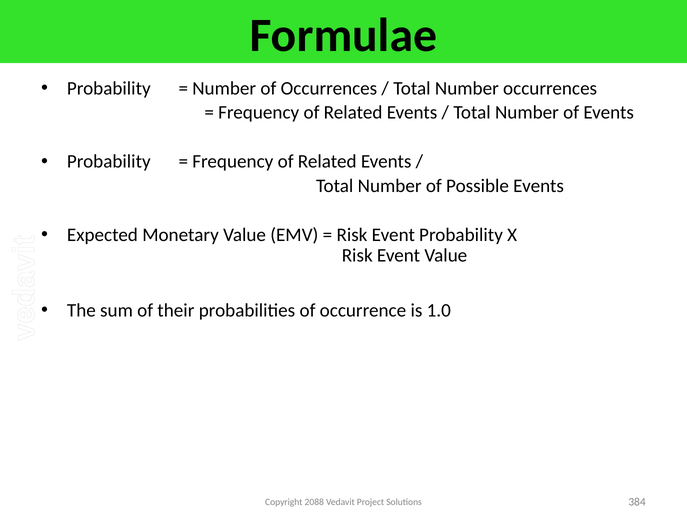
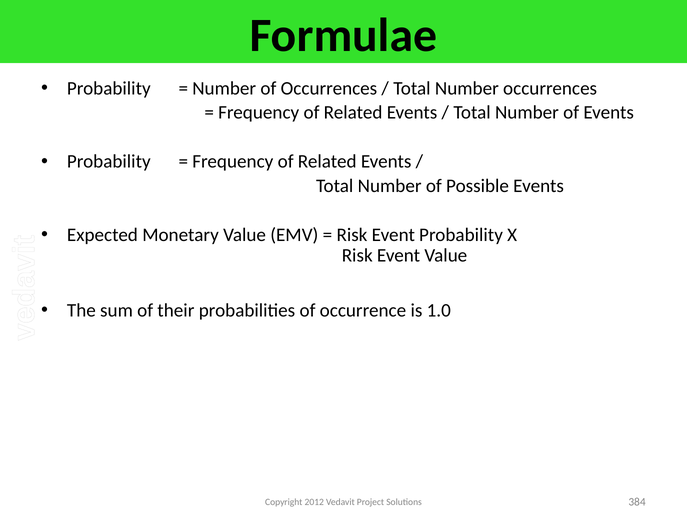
2088: 2088 -> 2012 (314, 501)
